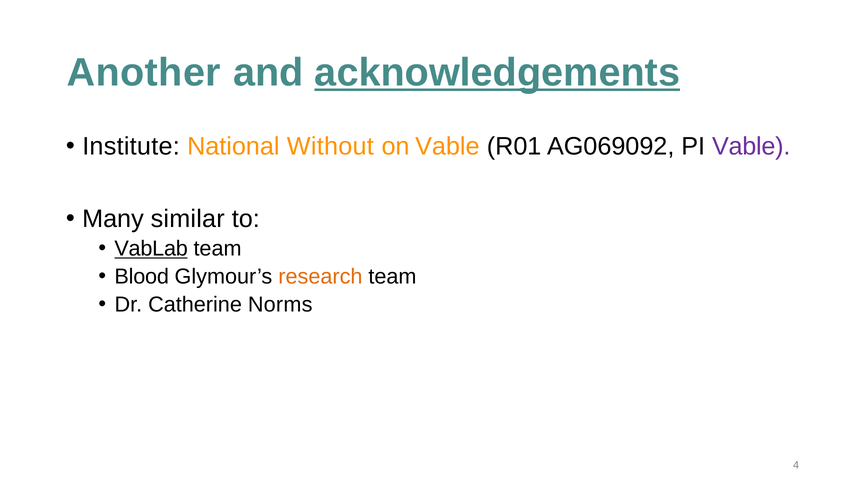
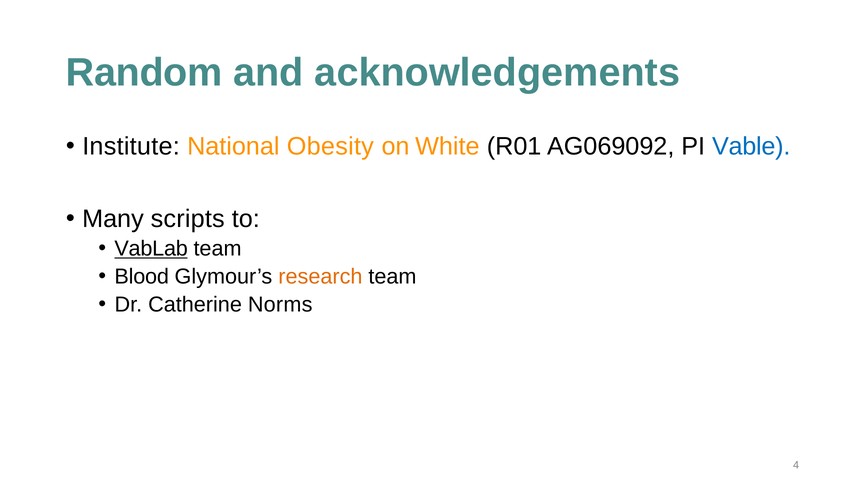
Another: Another -> Random (144, 73)
acknowledgements underline: present -> none (497, 73)
Without: Without -> Obesity (330, 146)
on Vable: Vable -> White (447, 146)
Vable colour: purple -> blue (751, 146)
similar: similar -> scripts (188, 219)
